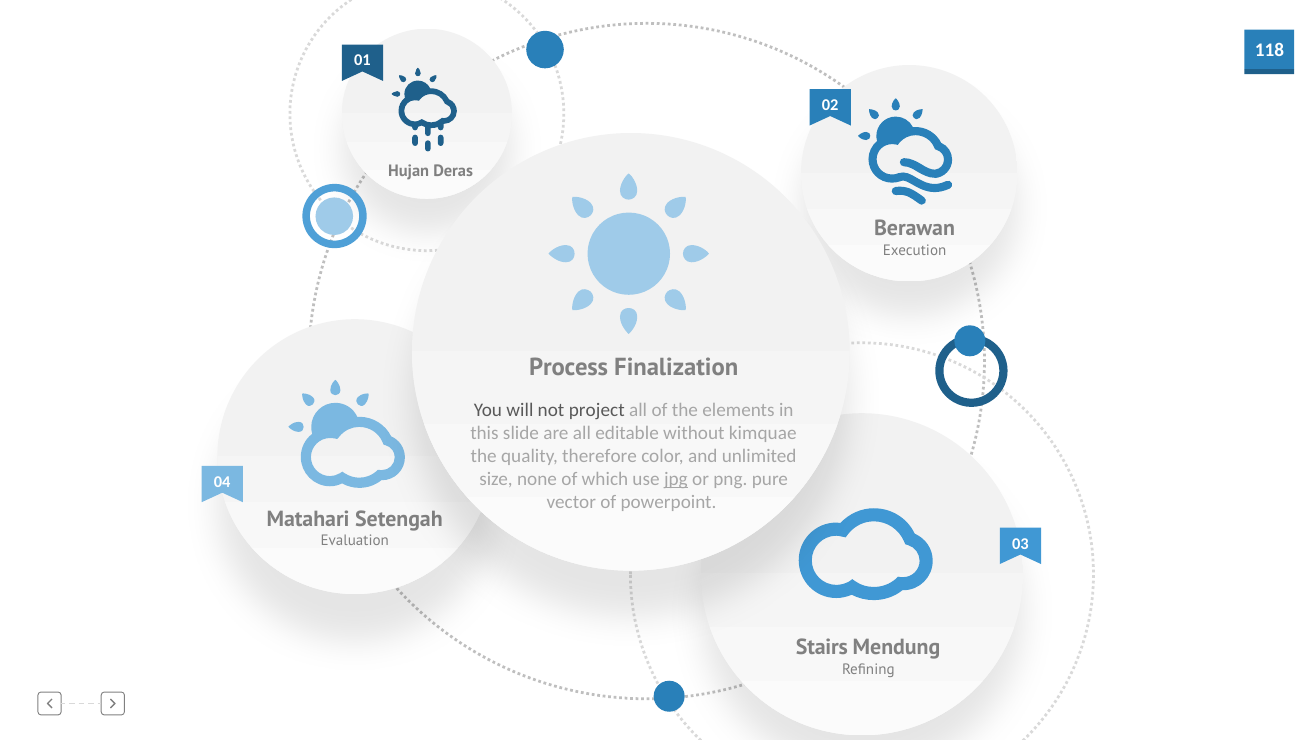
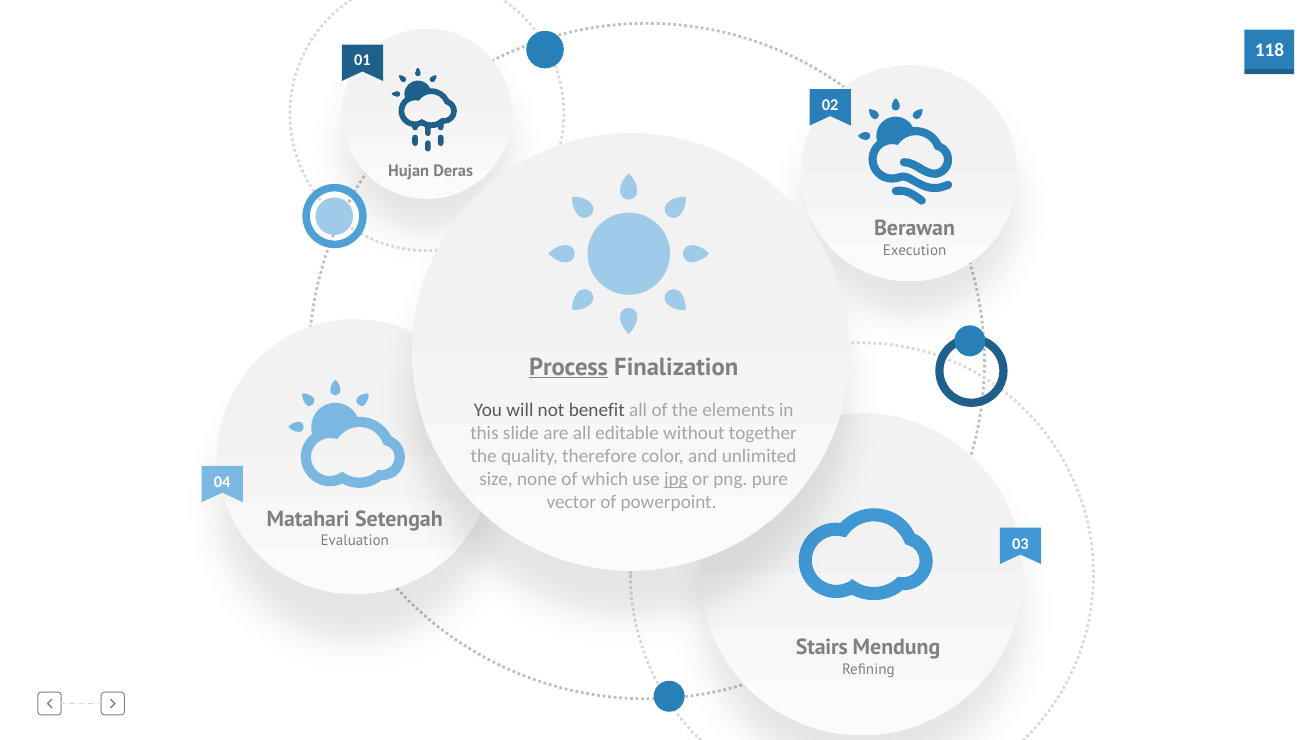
Process underline: none -> present (569, 367)
project: project -> benefit (597, 410)
kimquae: kimquae -> together (763, 433)
